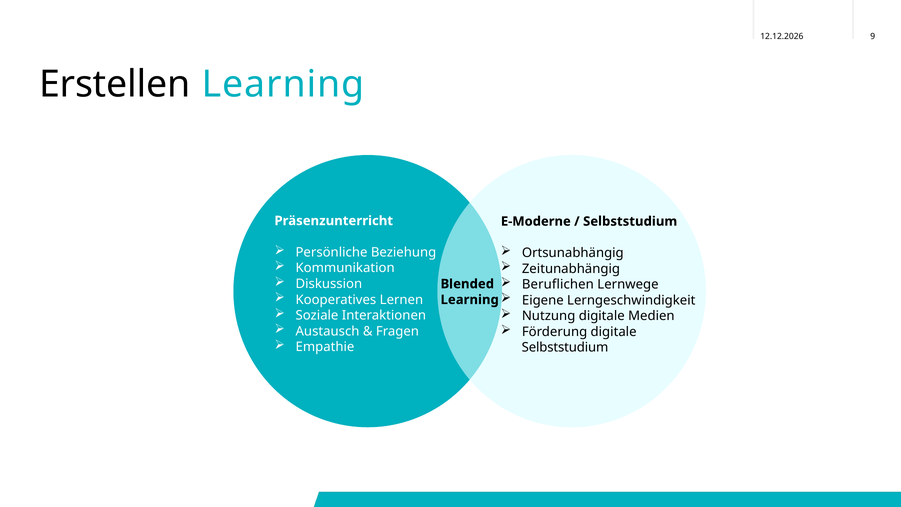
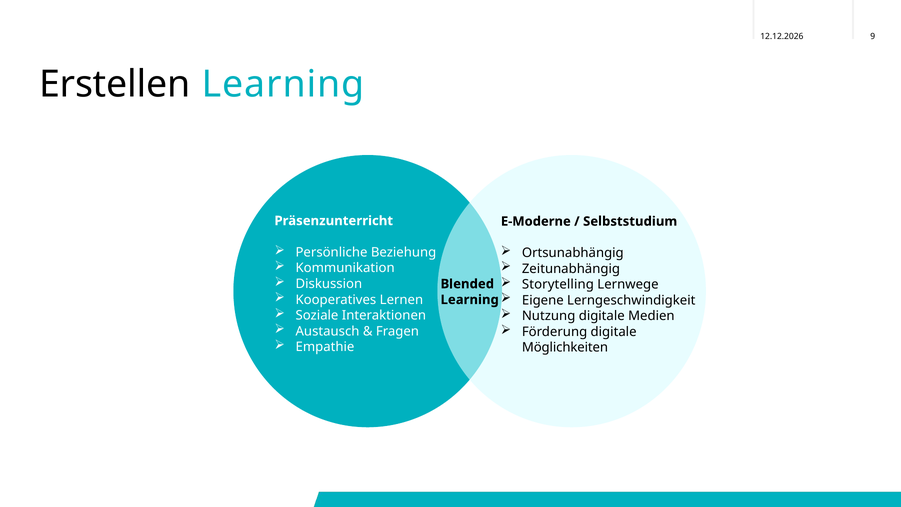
Beruflichen: Beruflichen -> Storytelling (558, 284)
Selbststudium: Selbststudium -> Möglichkeiten (565, 348)
